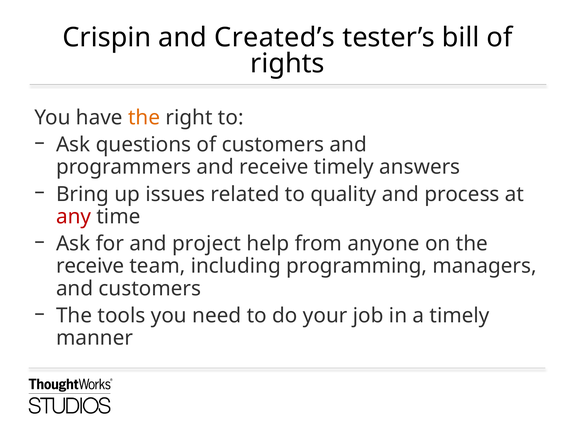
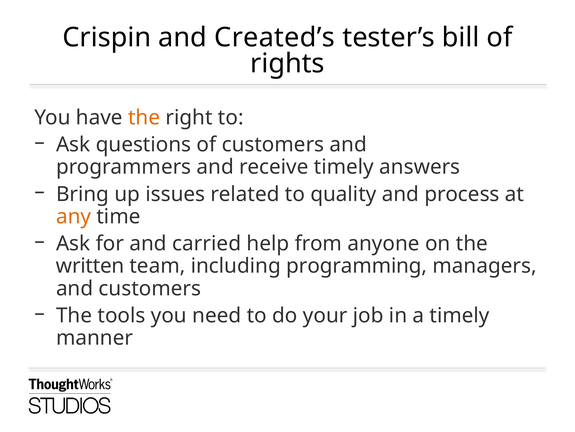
any colour: red -> orange (74, 216)
project: project -> carried (207, 243)
receive: receive -> written (90, 266)
